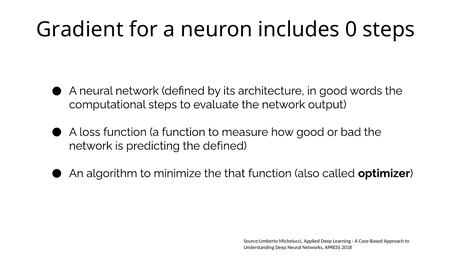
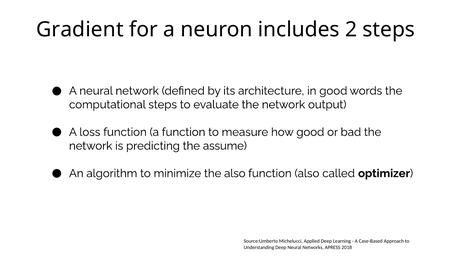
0: 0 -> 2 (351, 30)
the defined: defined -> assume (225, 146)
the that: that -> also (235, 173)
